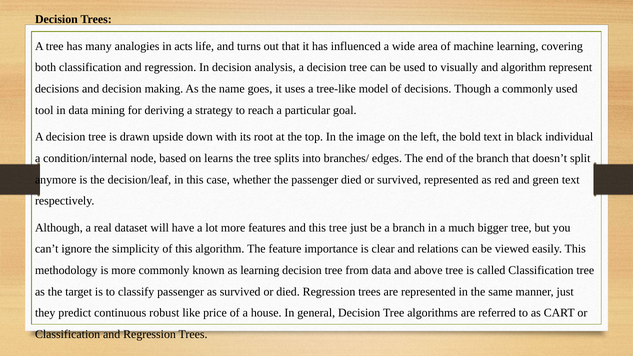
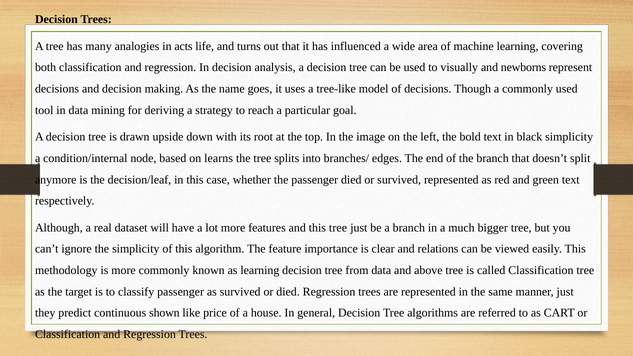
and algorithm: algorithm -> newborns (523, 68)
black individual: individual -> simplicity (569, 137)
robust: robust -> shown (164, 313)
